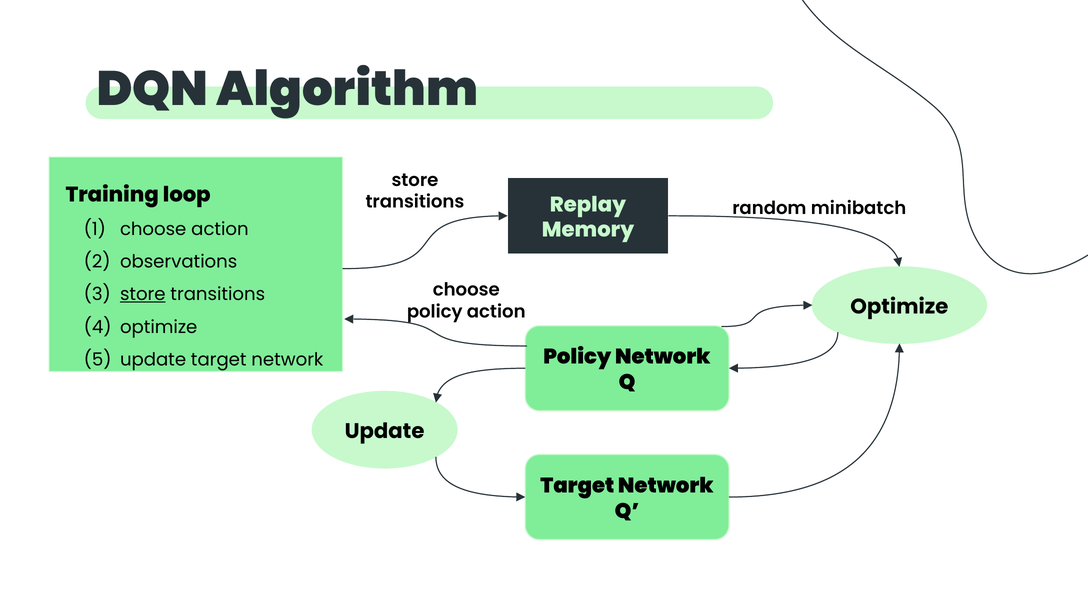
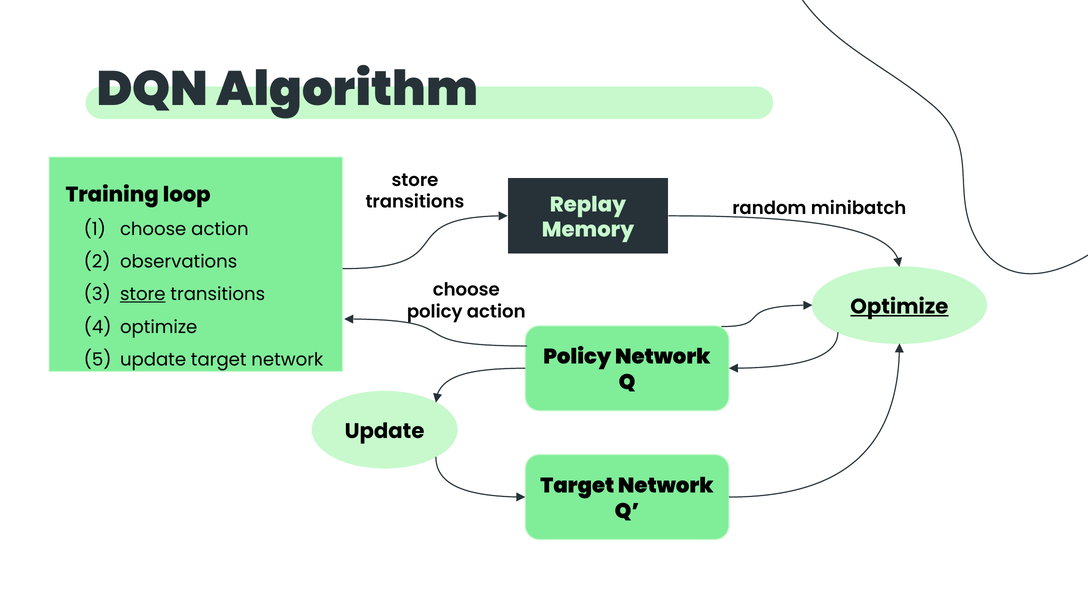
Optimize underline: none -> present (899, 307)
